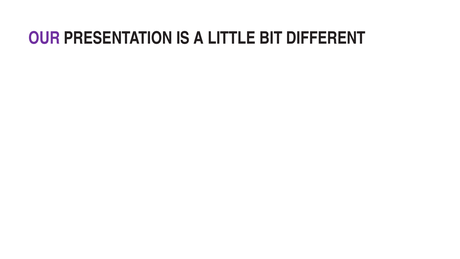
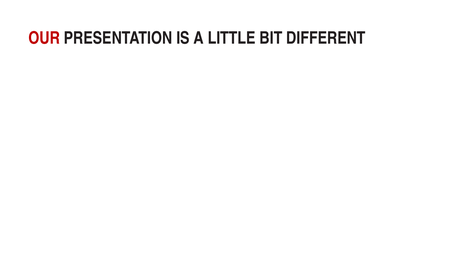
OUR colour: purple -> red (44, 38)
